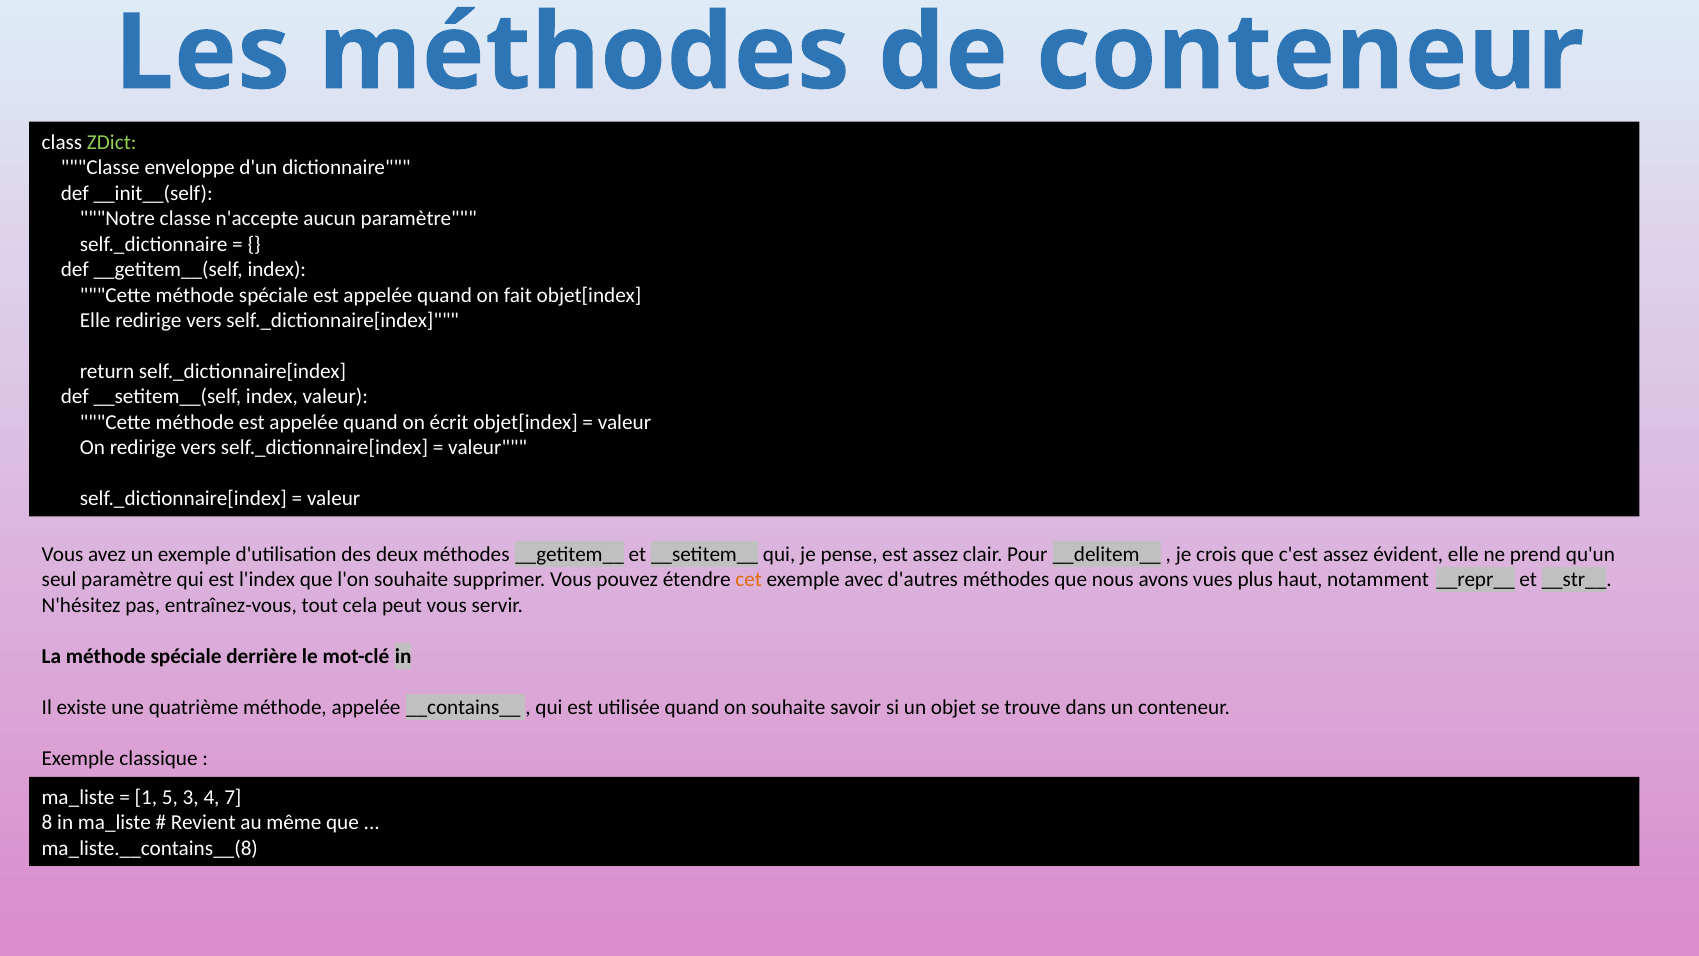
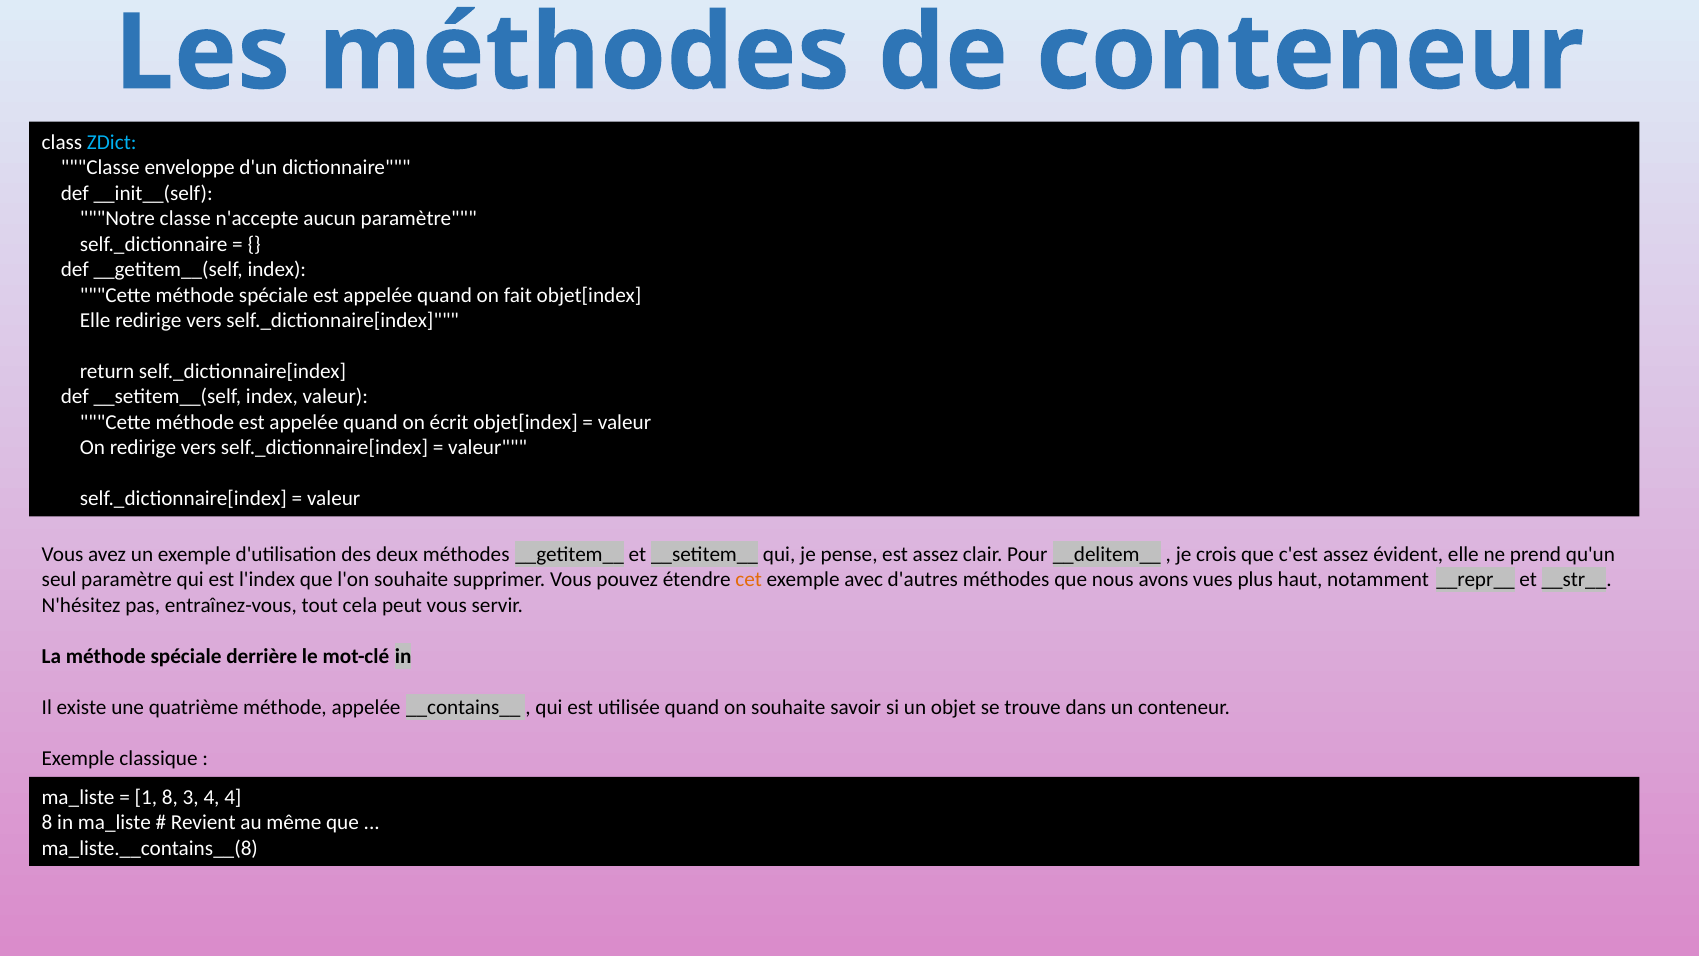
ZDict colour: light green -> light blue (112, 142)
1 5: 5 -> 8 (170, 797)
4 7: 7 -> 4 (233, 797)
